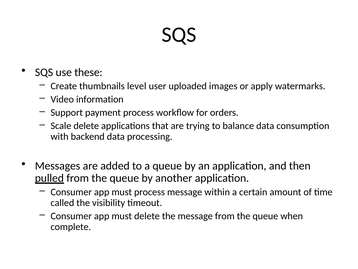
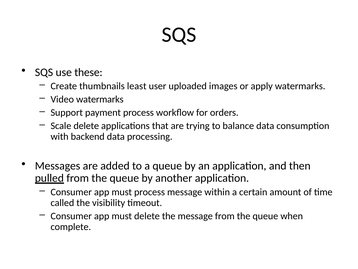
level: level -> least (137, 86)
Video information: information -> watermarks (100, 99)
